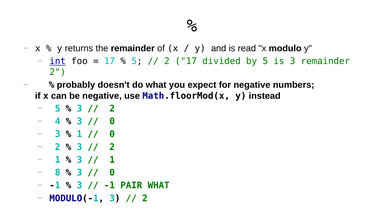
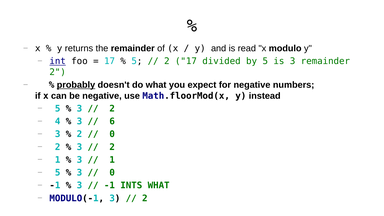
probably underline: none -> present (76, 85)
0: 0 -> 6 (112, 121)
1: 1 -> 2 (79, 134)
8: 8 -> 5 (58, 173)
PAIR: PAIR -> INTS (131, 185)
